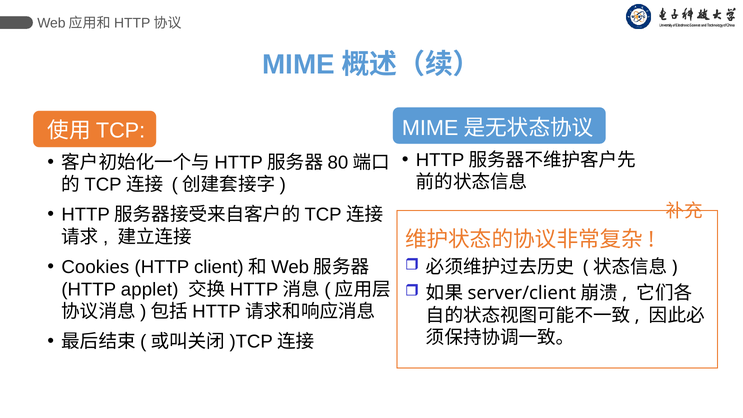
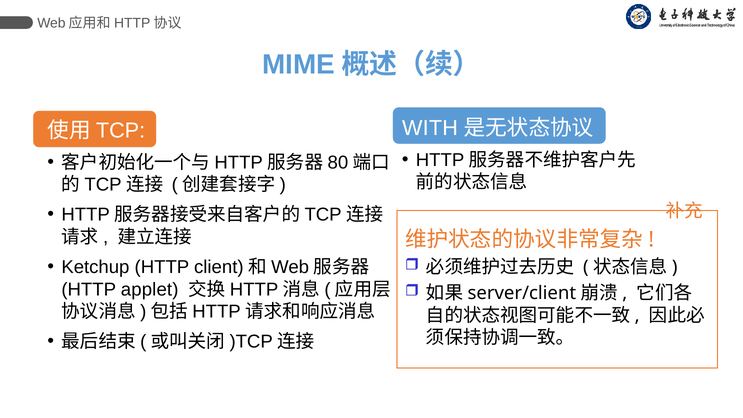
MIME: MIME -> WITH (430, 128)
Cookies: Cookies -> Ketchup (95, 267)
